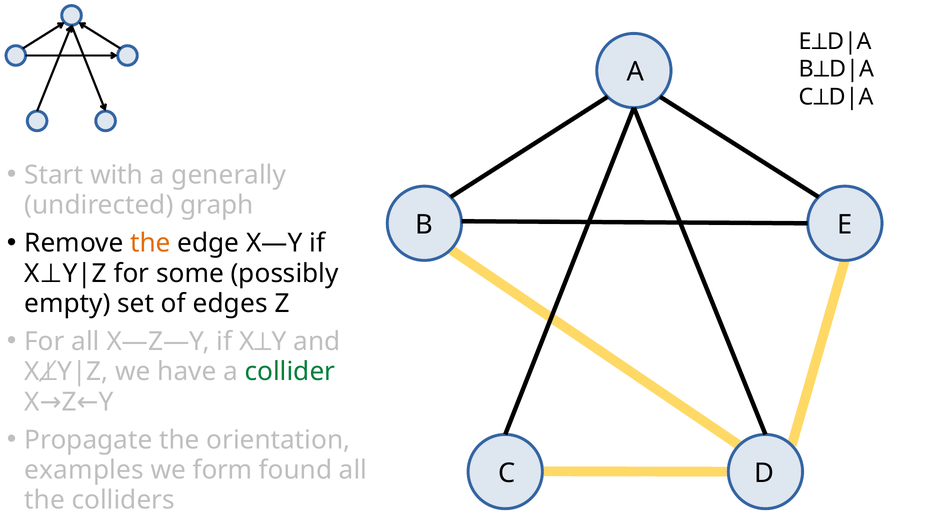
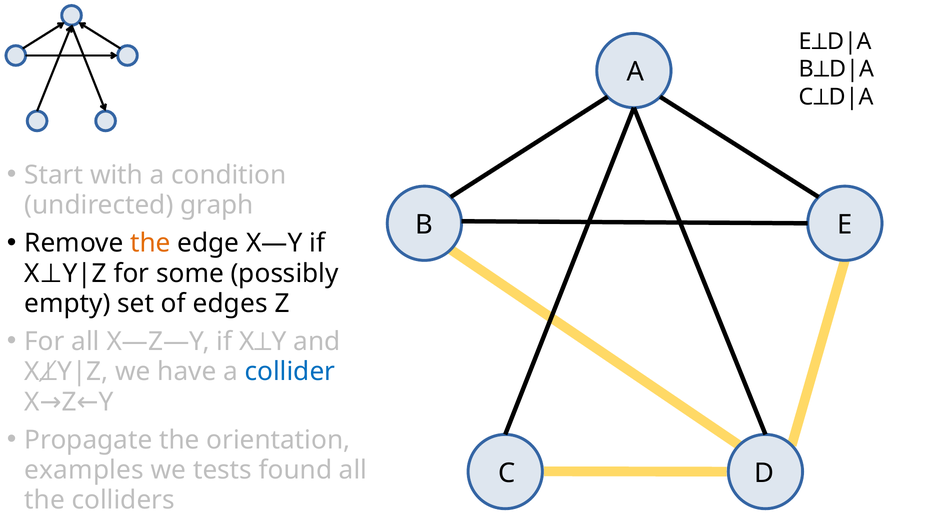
generally: generally -> condition (229, 175)
collider colour: green -> blue (290, 372)
form: form -> tests (222, 470)
